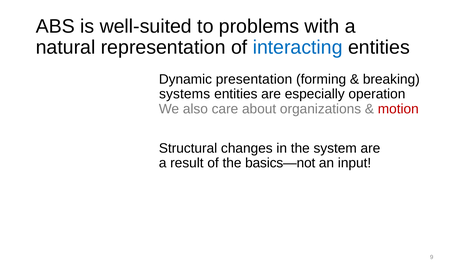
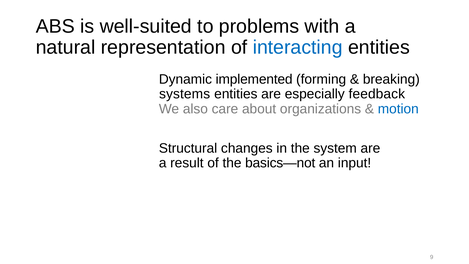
presentation: presentation -> implemented (254, 79)
operation: operation -> feedback (377, 94)
motion colour: red -> blue (398, 109)
